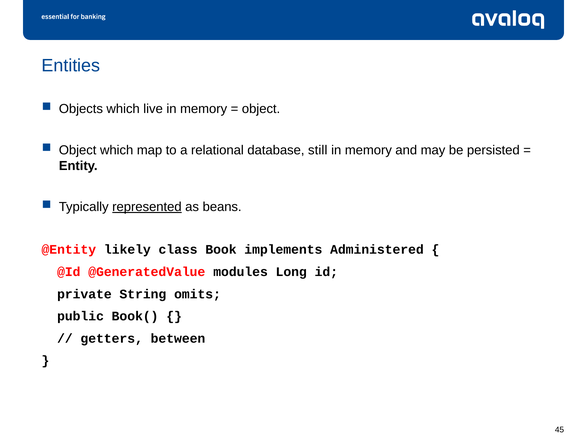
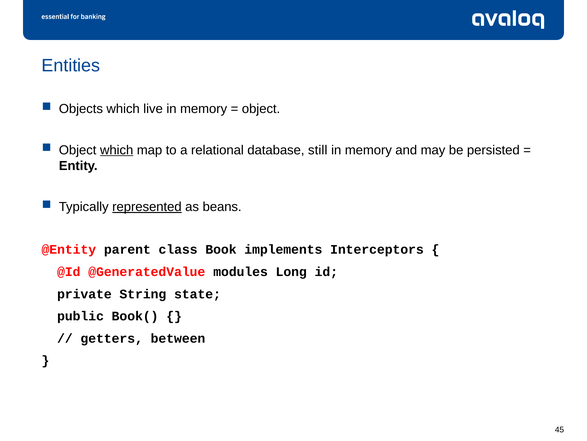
which underline: none -> present (117, 150)
likely: likely -> parent (127, 249)
Administered: Administered -> Interceptors (377, 249)
omits: omits -> state (198, 294)
